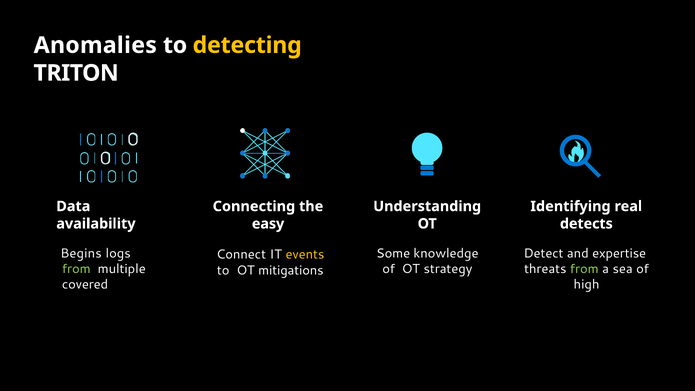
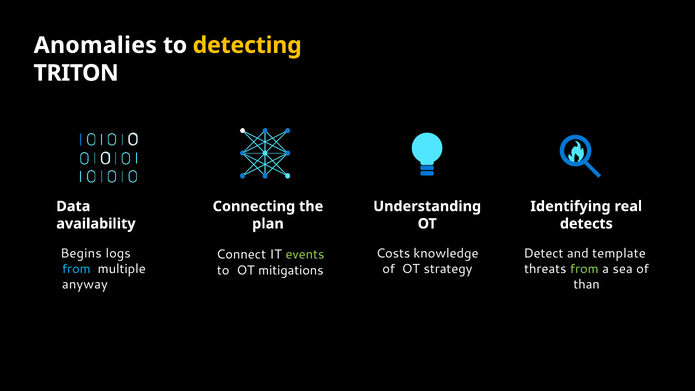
easy: easy -> plan (268, 224)
Some: Some -> Costs (393, 253)
expertise: expertise -> template (619, 253)
events colour: yellow -> light green (305, 255)
from colour: light green -> light blue (76, 269)
covered: covered -> anyway (85, 284)
high: high -> than (587, 284)
